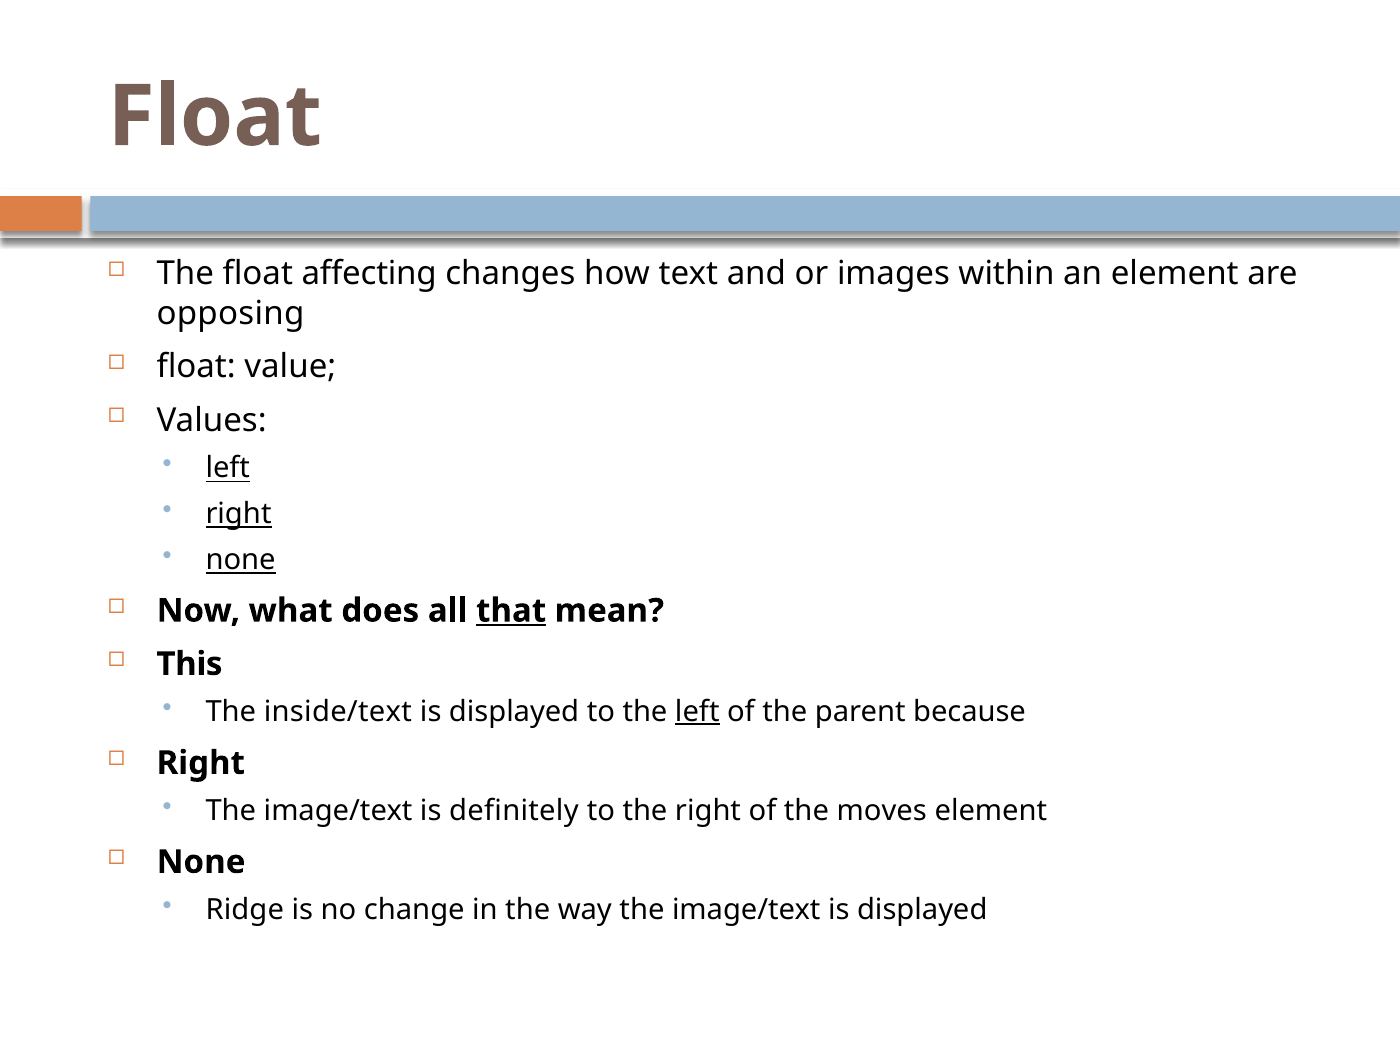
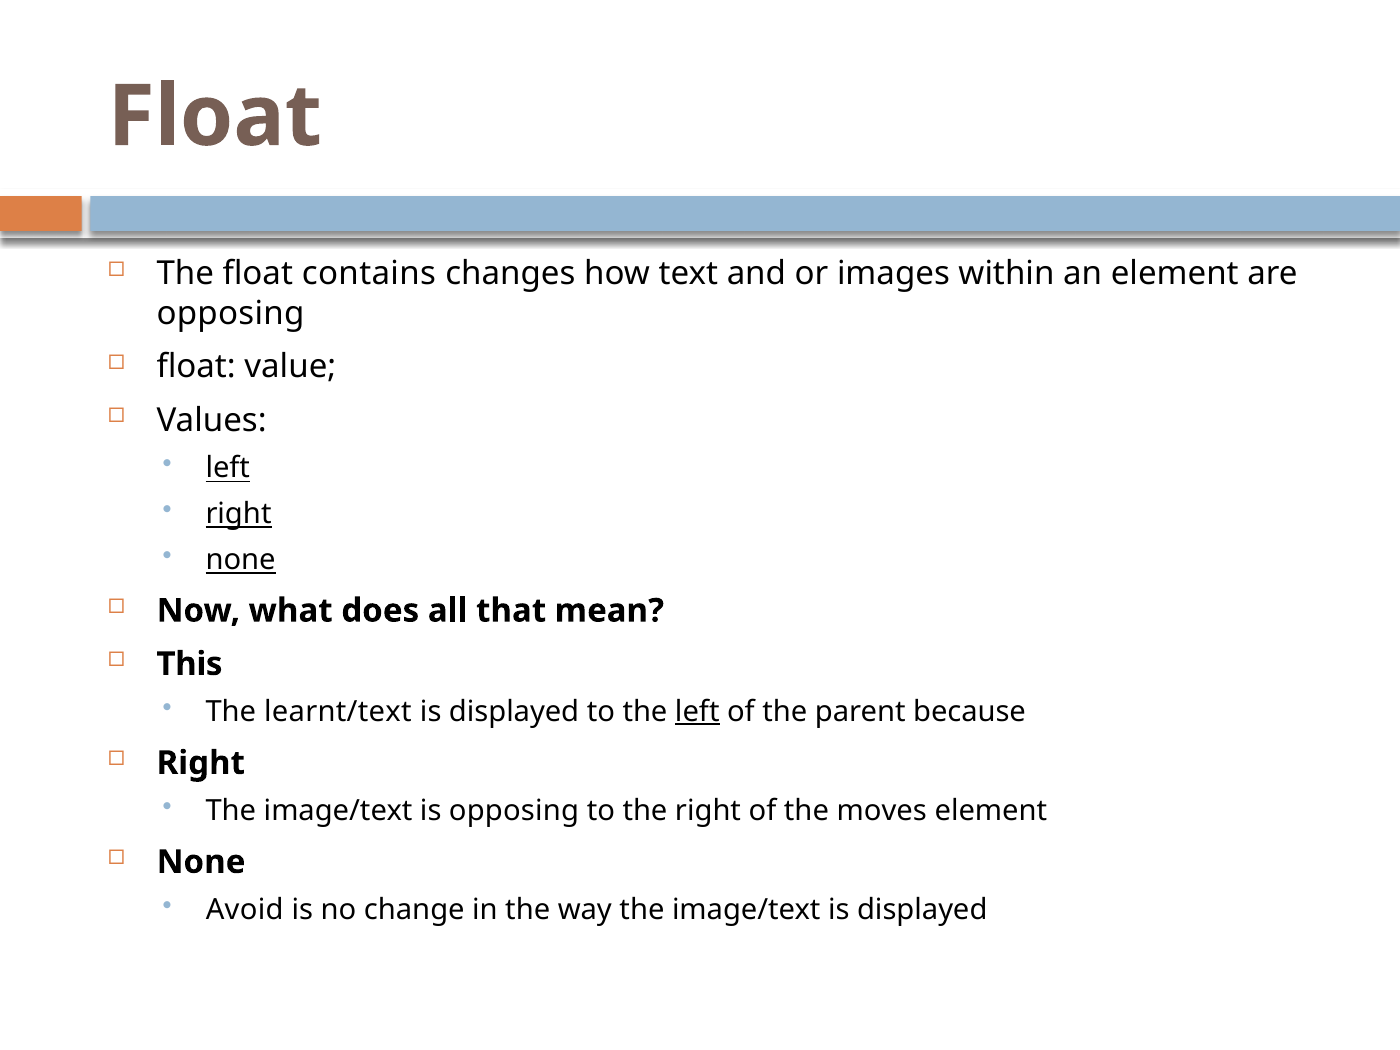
affecting: affecting -> contains (369, 274)
that underline: present -> none (511, 611)
inside/text: inside/text -> learnt/text (338, 712)
is definitely: definitely -> opposing (514, 811)
Ridge: Ridge -> Avoid (245, 910)
